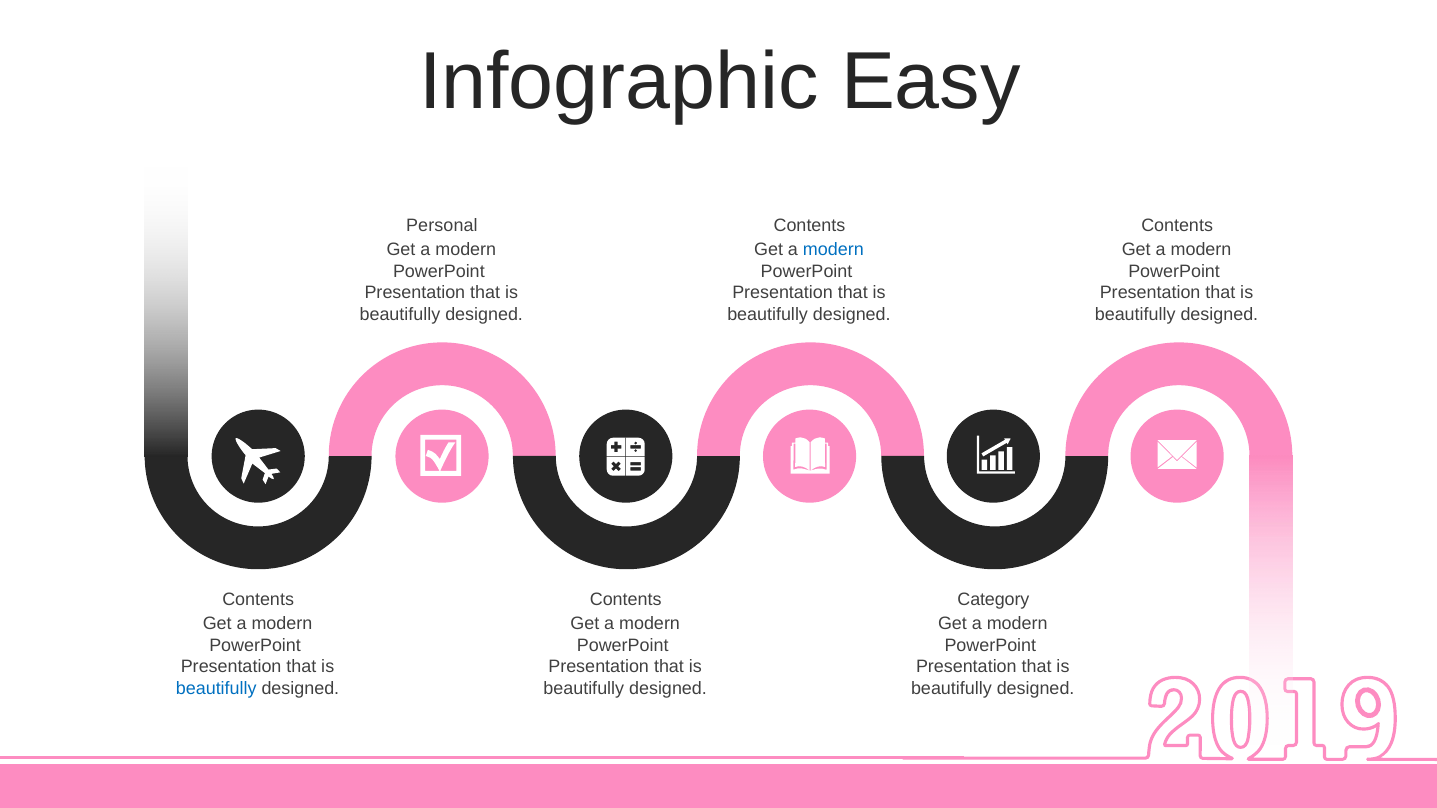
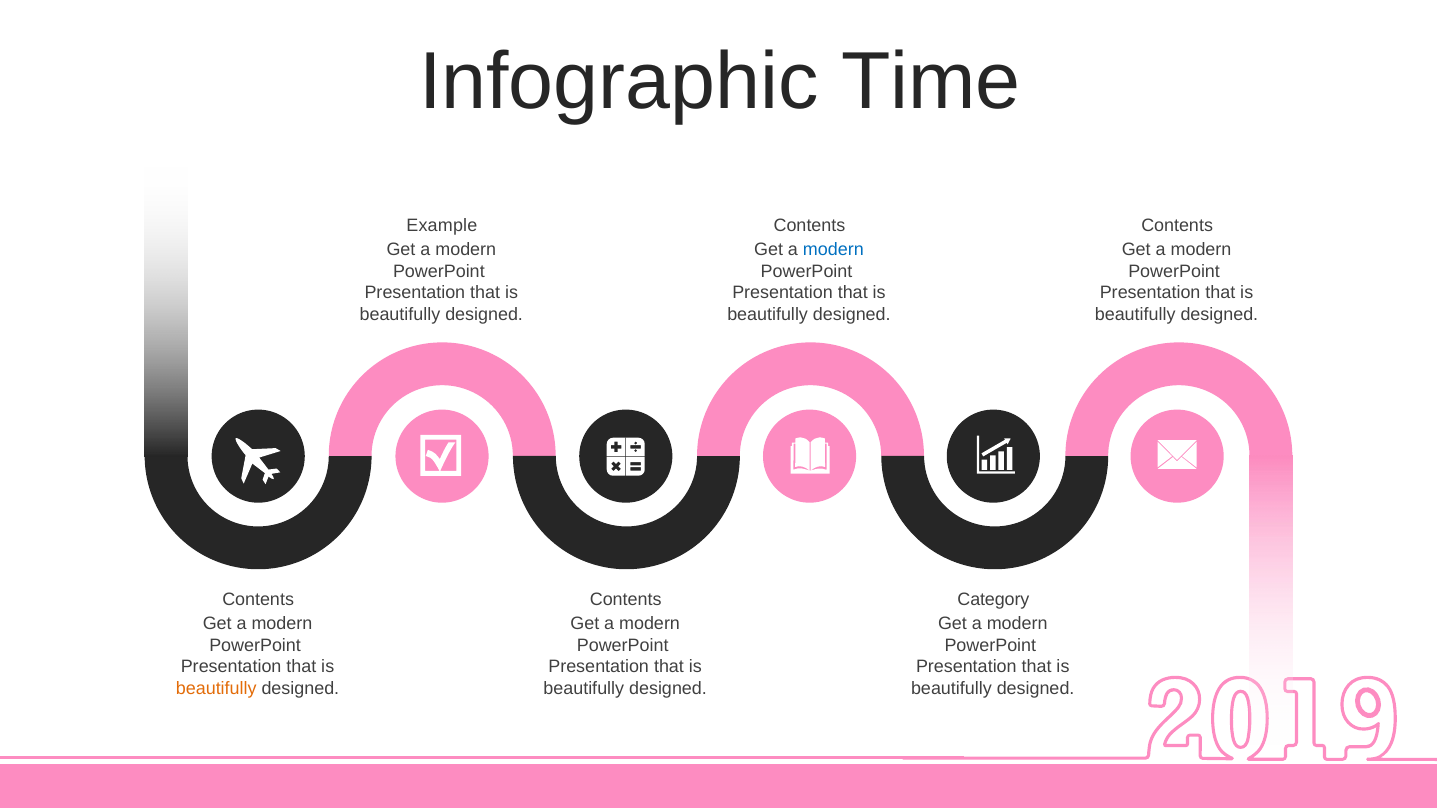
Easy: Easy -> Time (931, 82)
Personal: Personal -> Example (442, 226)
beautifully colour: blue -> orange (216, 689)
